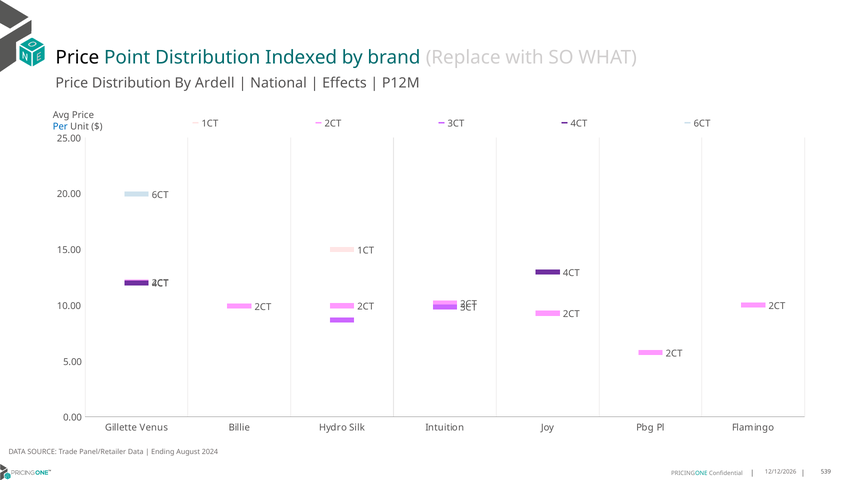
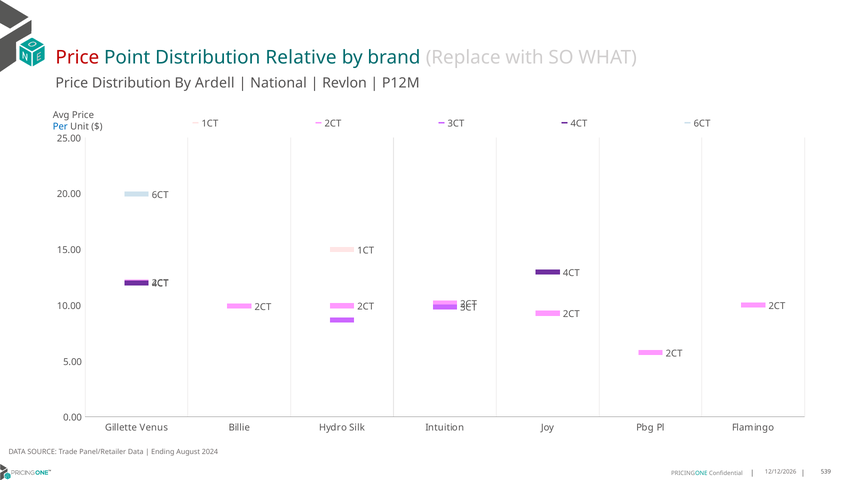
Price colour: black -> red (77, 57)
Indexed: Indexed -> Relative (301, 57)
Effects: Effects -> Revlon (345, 83)
